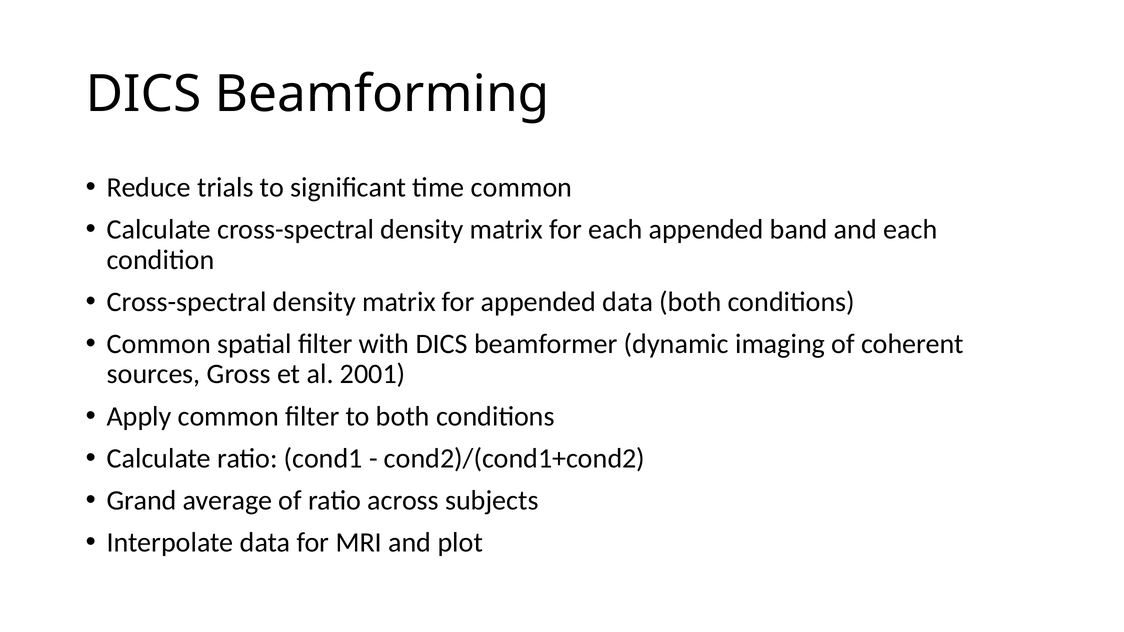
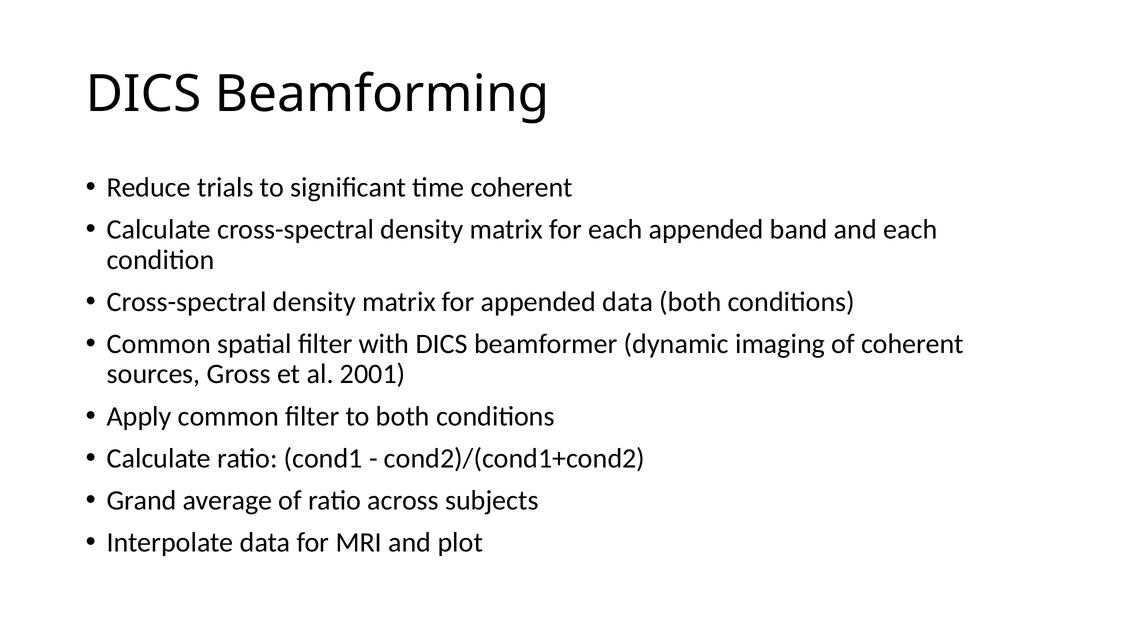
time common: common -> coherent (522, 188)
